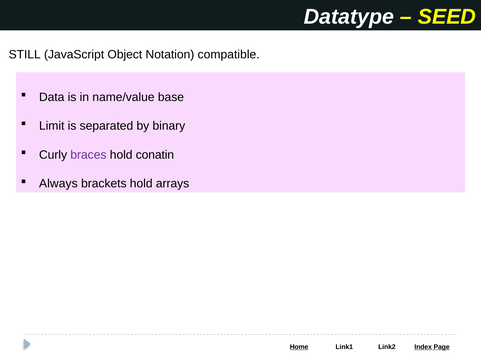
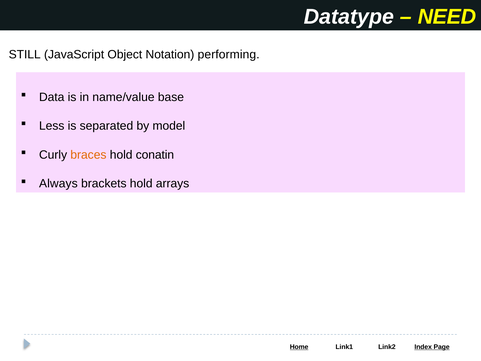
SEED: SEED -> NEED (447, 17)
compatible: compatible -> performing (229, 54)
Limit: Limit -> Less (52, 126)
binary: binary -> model (169, 126)
braces colour: purple -> orange (88, 155)
